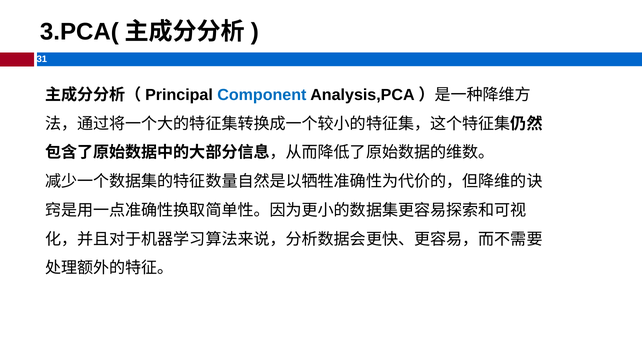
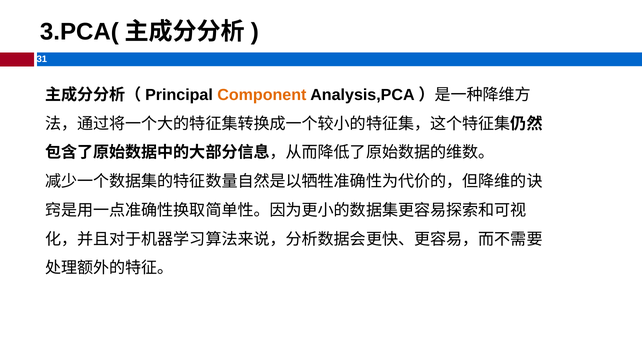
Component colour: blue -> orange (262, 95)
